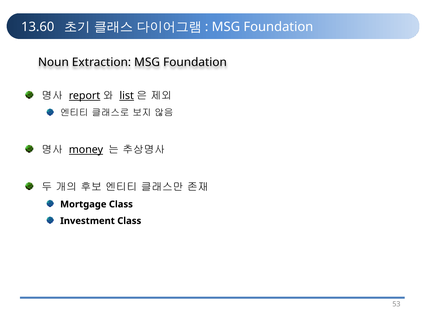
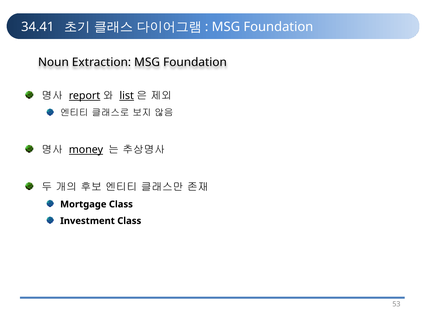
13.60: 13.60 -> 34.41 (38, 27)
